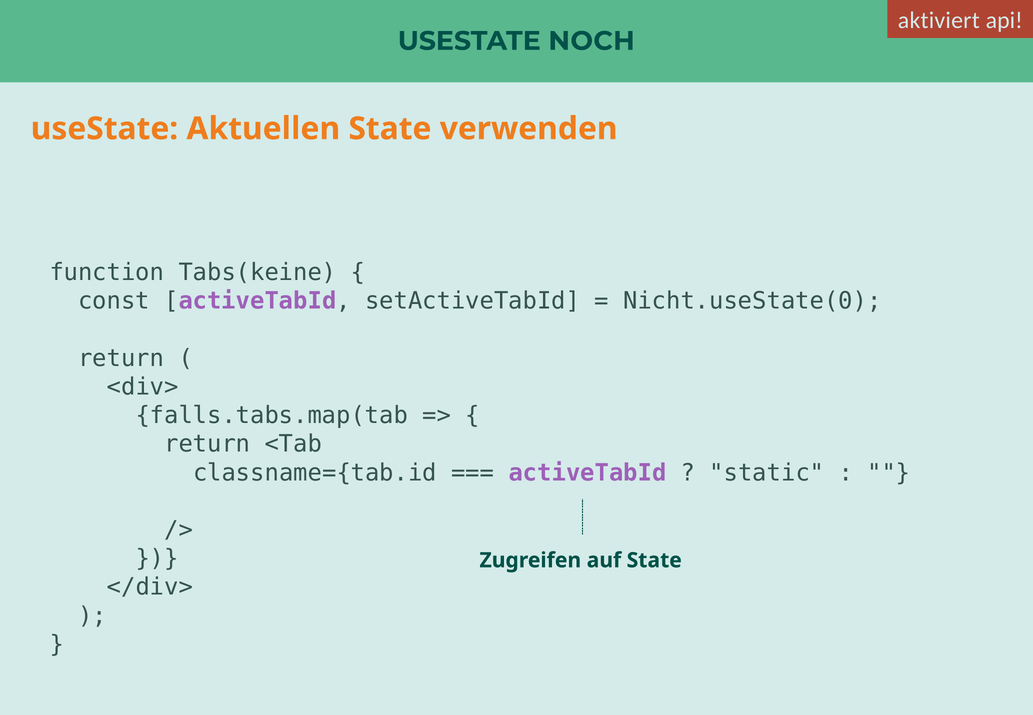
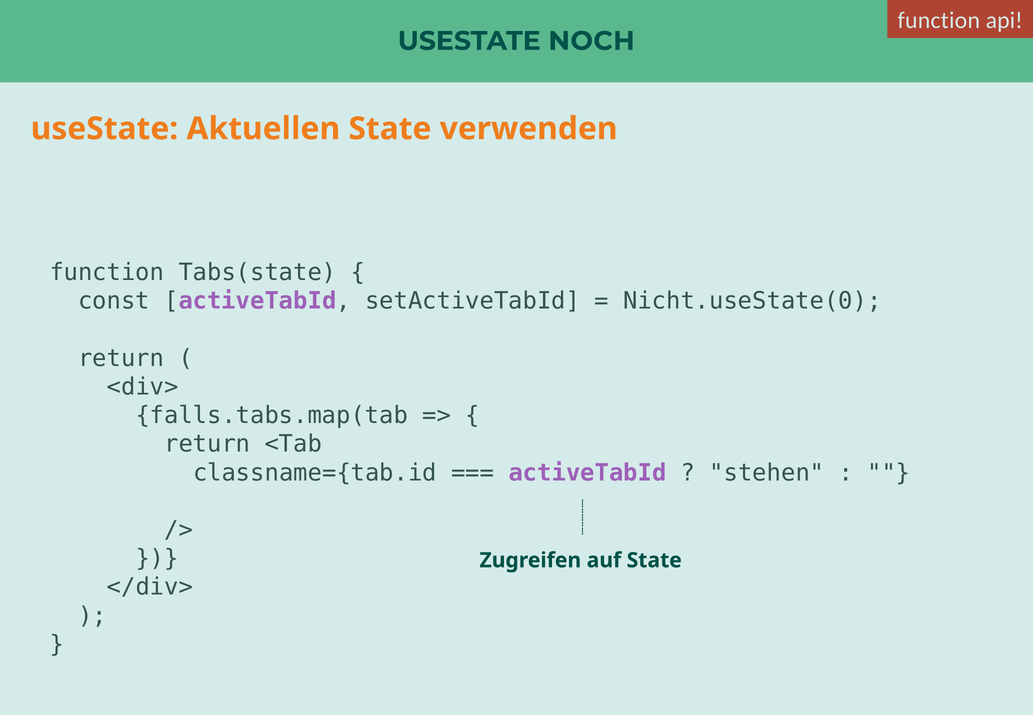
aktiviert: aktiviert -> function (939, 21)
Tabs(keine: Tabs(keine -> Tabs(state (257, 273)
static: static -> stehen (767, 473)
